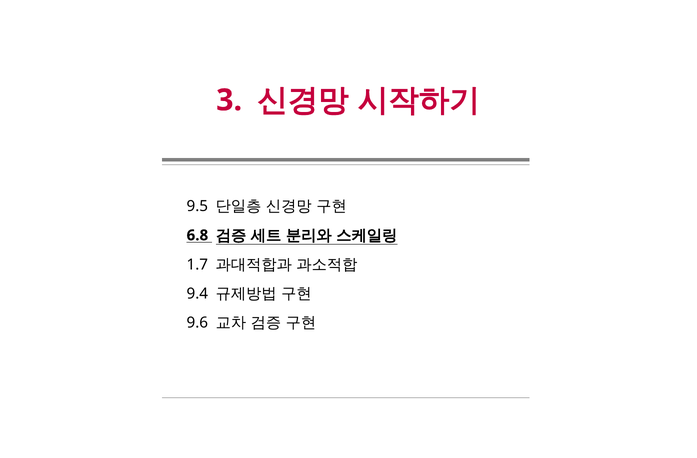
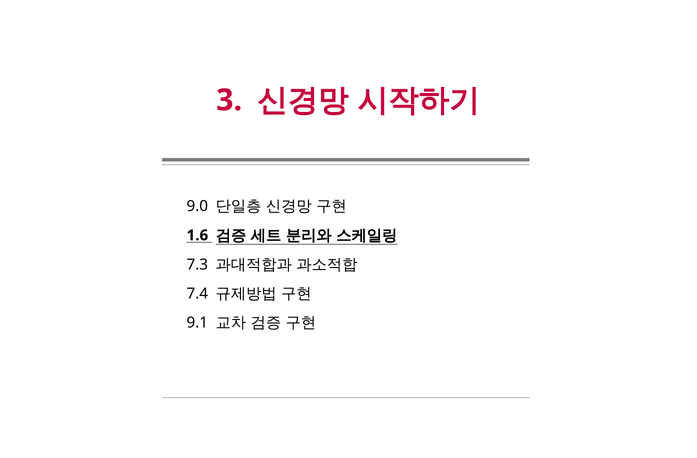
9.5: 9.5 -> 9.0 (197, 206)
6.8: 6.8 -> 1.6 (197, 235)
1.7: 1.7 -> 7.3 (197, 264)
9.4: 9.4 -> 7.4 (197, 294)
9.6: 9.6 -> 9.1 (197, 323)
